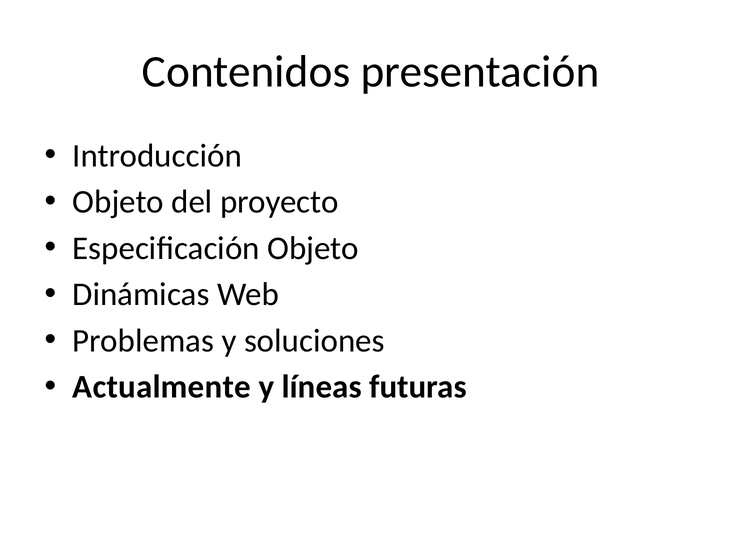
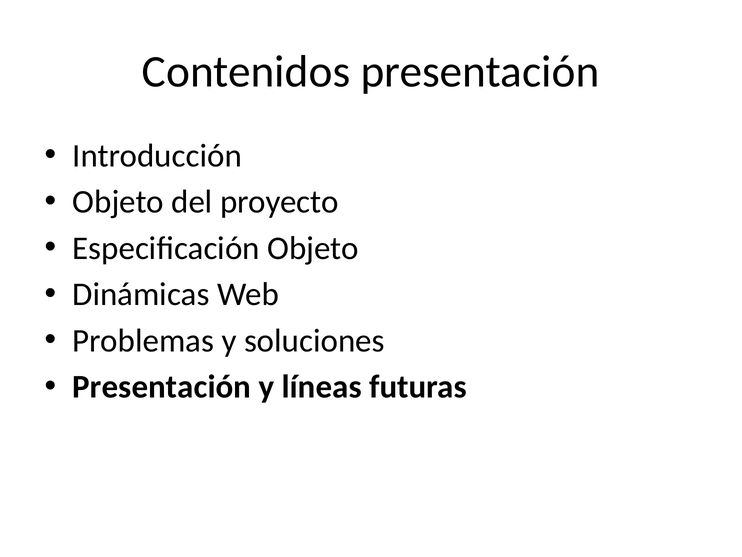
Actualmente: Actualmente -> Presentación (162, 387)
